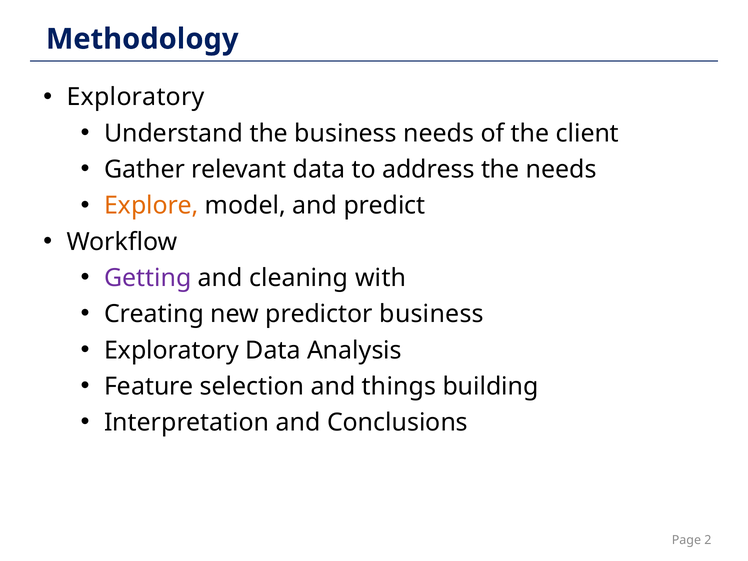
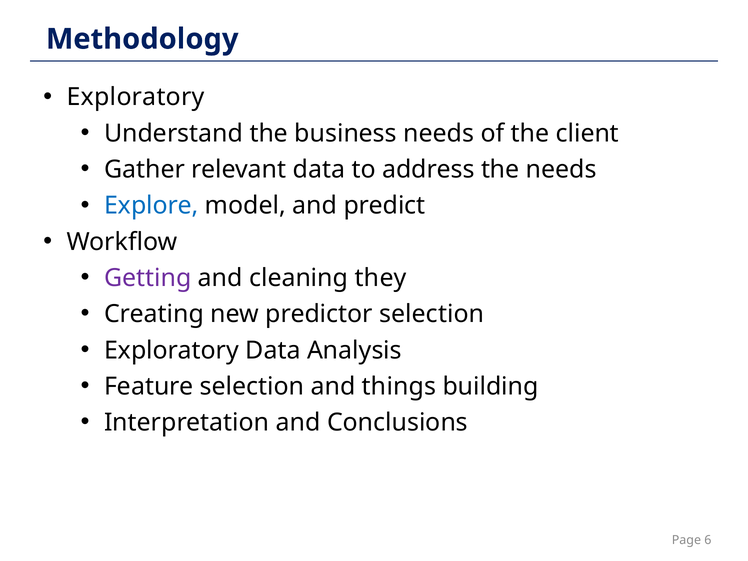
Explore colour: orange -> blue (151, 206)
with: with -> they (381, 278)
predictor business: business -> selection (432, 314)
2: 2 -> 6 (708, 540)
